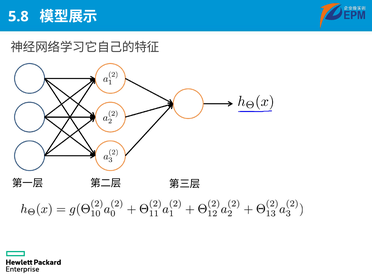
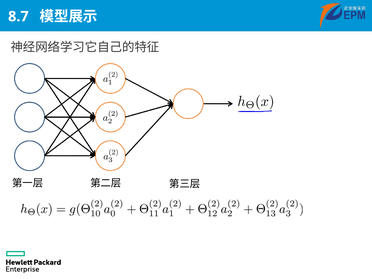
5.8: 5.8 -> 8.7 (18, 17)
